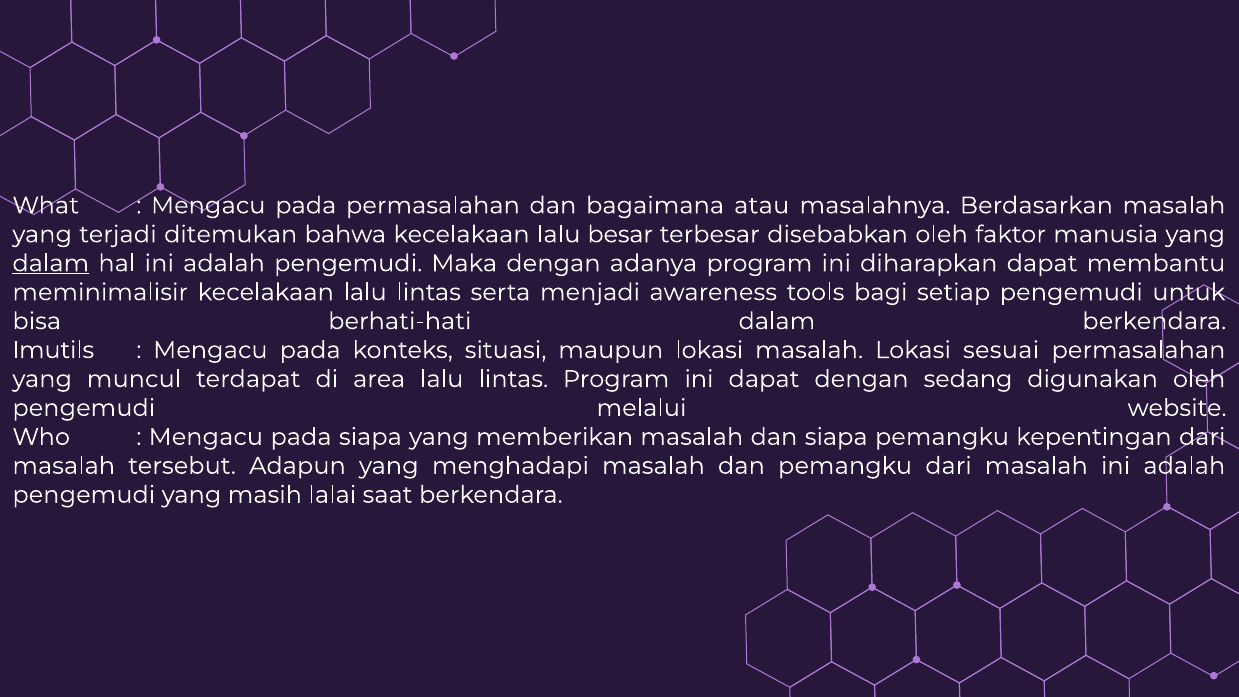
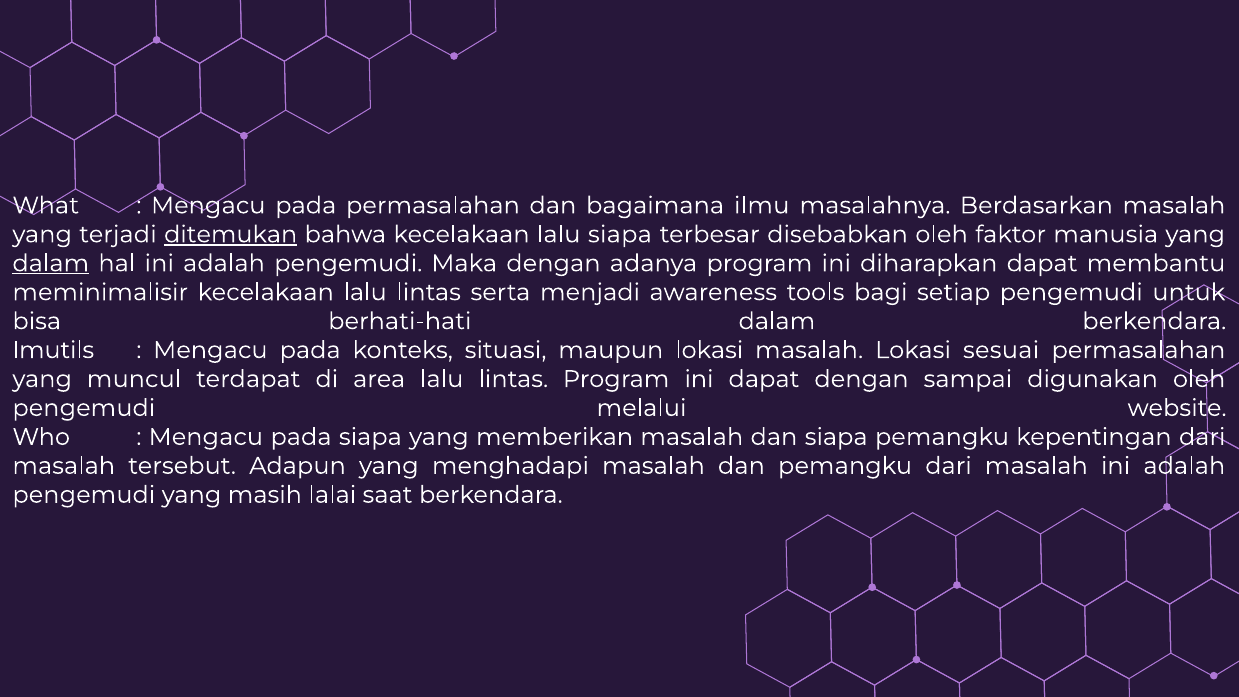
atau: atau -> ilmu (762, 206)
ditemukan underline: none -> present (231, 234)
lalu besar: besar -> siapa (620, 234)
sedang: sedang -> sampai (968, 379)
